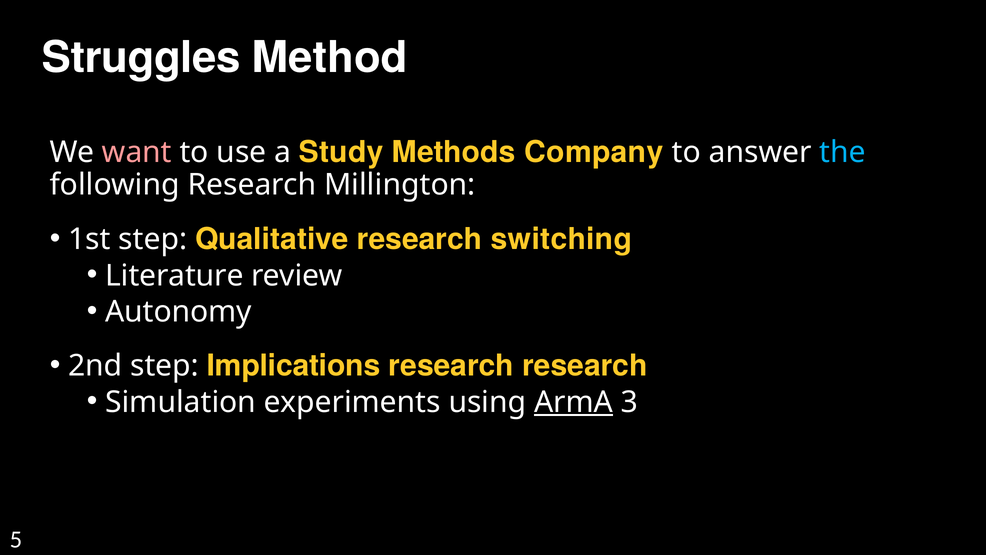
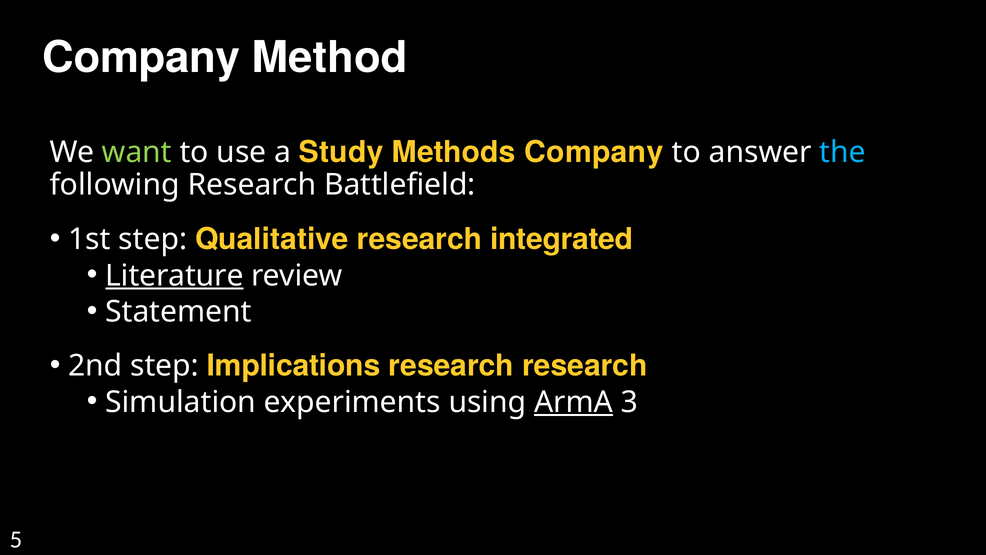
Struggles: Struggles -> Company (141, 58)
want colour: pink -> light green (137, 152)
Millington: Millington -> Battlefield (400, 185)
switching: switching -> integrated (562, 239)
Literature underline: none -> present (174, 275)
Autonomy: Autonomy -> Statement (178, 312)
